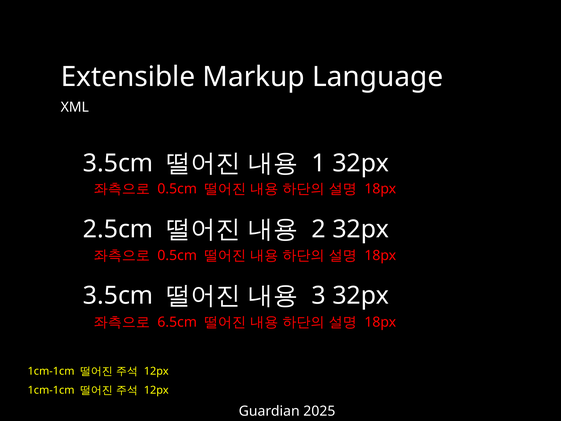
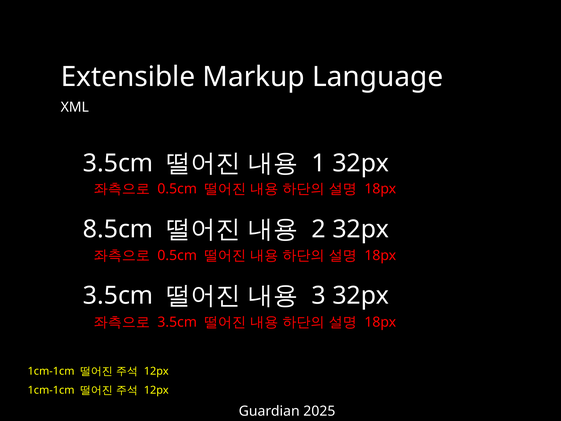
2.5cm: 2.5cm -> 8.5cm (118, 229)
6.5cm: 6.5cm -> 3.5cm (177, 322)
